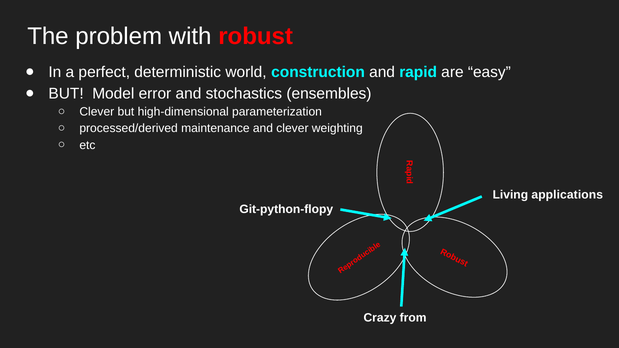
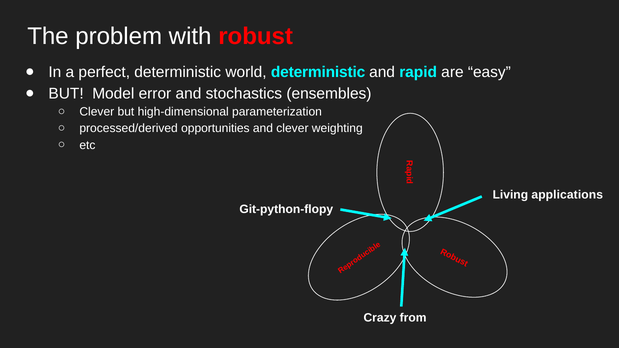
world construction: construction -> deterministic (318, 72)
maintenance: maintenance -> opportunities (215, 129)
